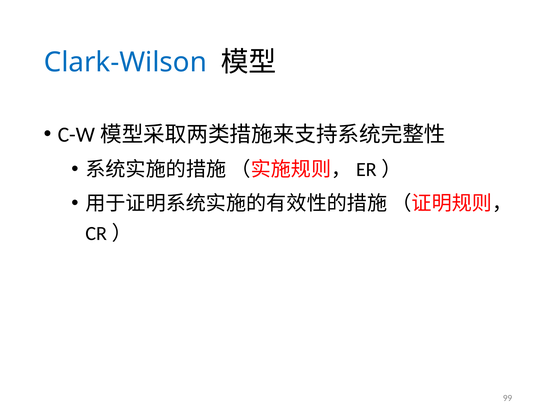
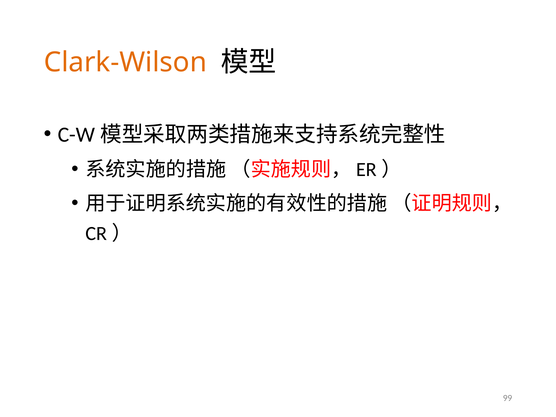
Clark-Wilson colour: blue -> orange (125, 62)
